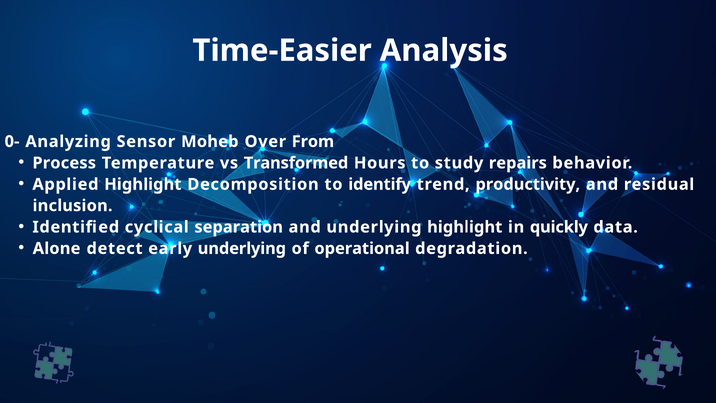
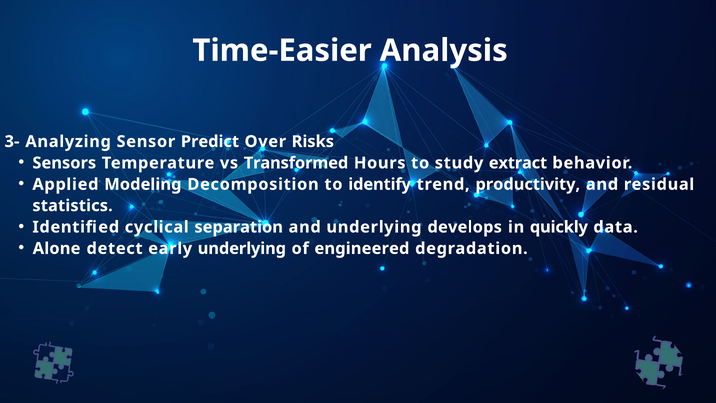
0-: 0- -> 3- (12, 141)
Moheb: Moheb -> Predict (210, 141)
From: From -> Risks (313, 141)
Process: Process -> Sensors (64, 163)
repairs: repairs -> extract (518, 163)
Applied Highlight: Highlight -> Modeling (143, 184)
inclusion: inclusion -> statistics (73, 206)
underlying highlight: highlight -> develops (465, 227)
operational: operational -> engineered (362, 248)
